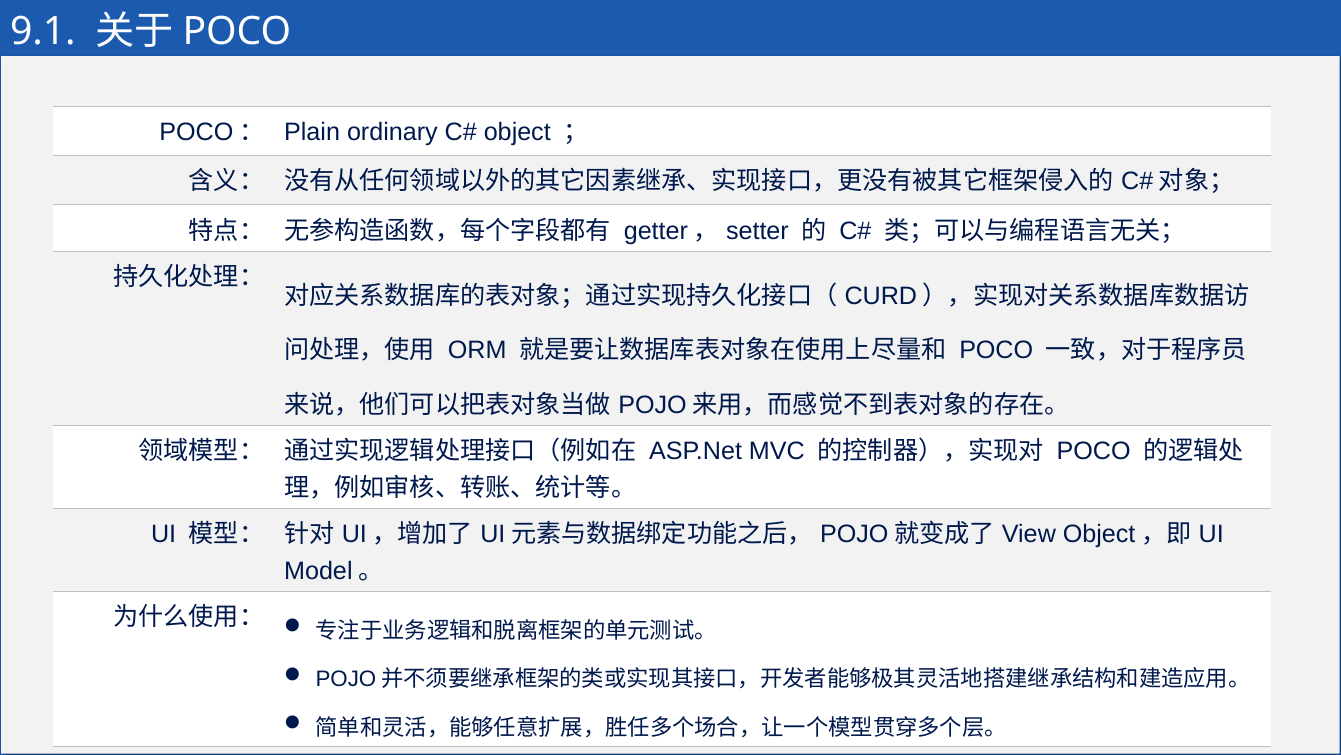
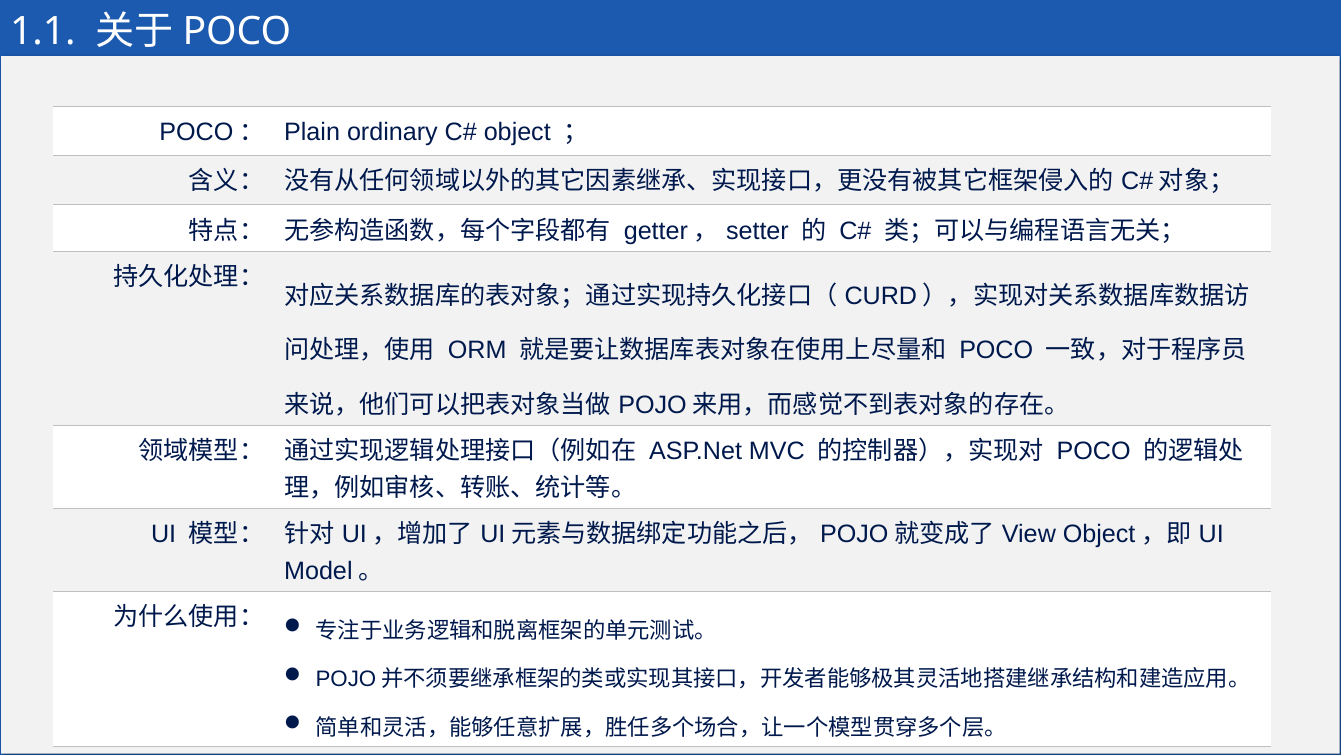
9.1: 9.1 -> 1.1 (43, 31)
